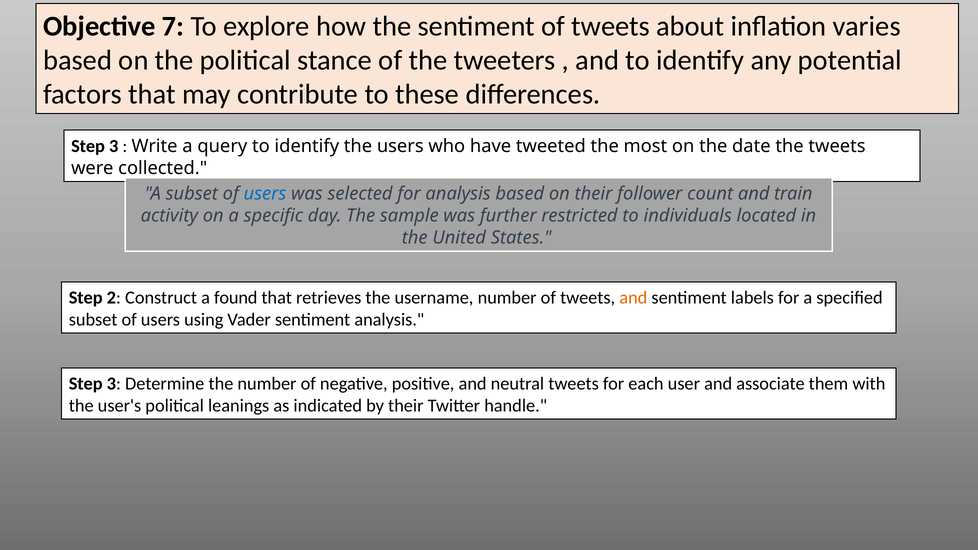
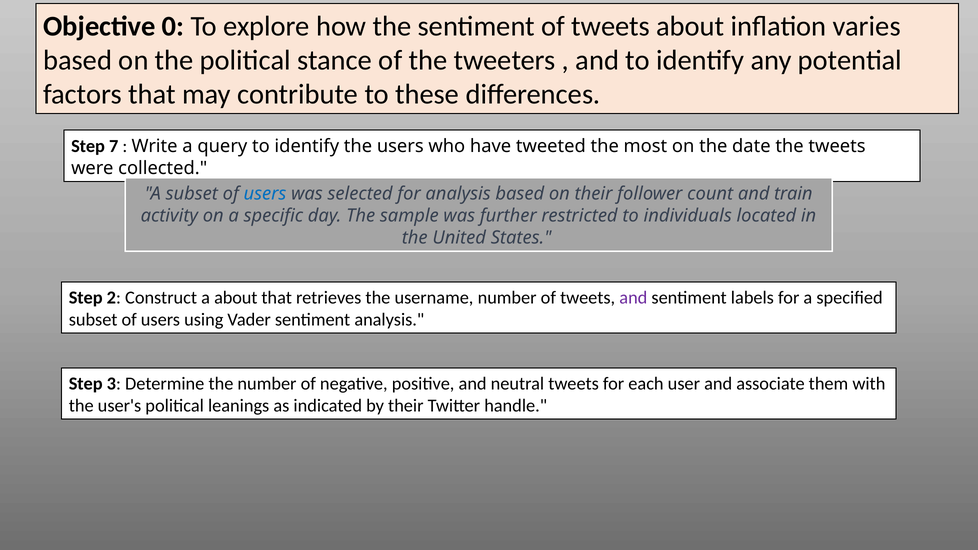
7: 7 -> 0 (173, 26)
3: 3 -> 7 (114, 146)
a found: found -> about (236, 298)
and colour: orange -> purple (633, 298)
